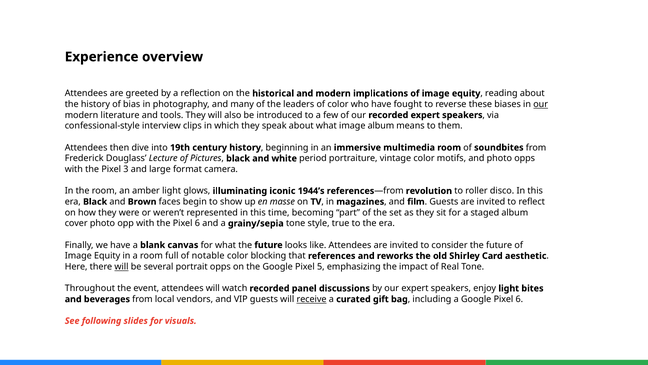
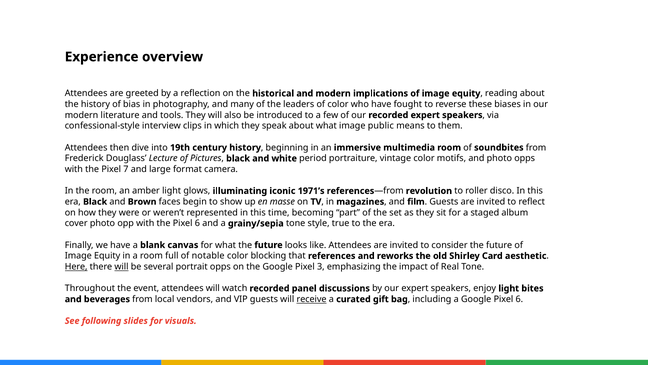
our underline: present -> none (541, 104)
image album: album -> public (381, 126)
3: 3 -> 7 (126, 169)
1944’s: 1944’s -> 1971’s (311, 191)
Here underline: none -> present (76, 266)
5: 5 -> 3 (321, 266)
